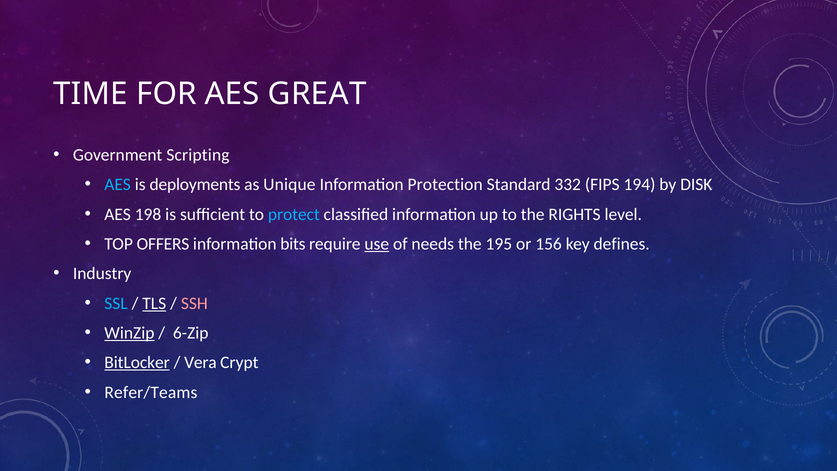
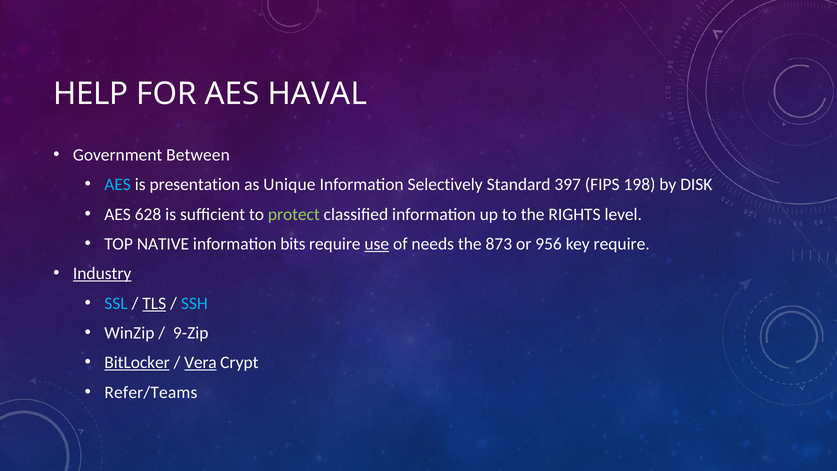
TIME: TIME -> HELP (91, 94)
GREAT: GREAT -> HAVAL (317, 94)
Scripting: Scripting -> Between (198, 155)
deployments: deployments -> presentation (195, 185)
Protection: Protection -> Selectively (445, 185)
332: 332 -> 397 (568, 185)
194: 194 -> 198 (640, 185)
198: 198 -> 628 (148, 214)
protect colour: light blue -> light green (294, 214)
OFFERS: OFFERS -> NATIVE (163, 244)
195: 195 -> 873 (499, 244)
156: 156 -> 956 (549, 244)
key defines: defines -> require (622, 244)
Industry underline: none -> present (102, 274)
SSH colour: pink -> light blue (194, 303)
WinZip underline: present -> none (129, 333)
6-Zip: 6-Zip -> 9-Zip (191, 333)
Vera underline: none -> present (200, 362)
